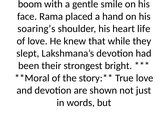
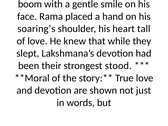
life: life -> tall (144, 29)
bright: bright -> stood (118, 66)
